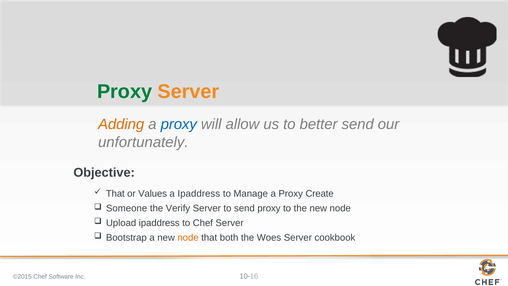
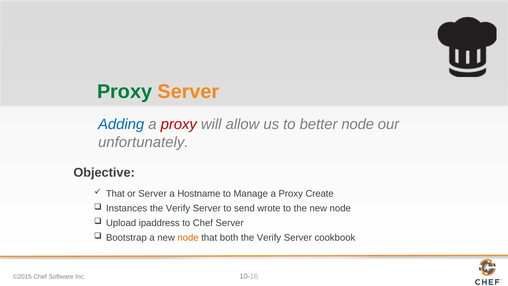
Adding colour: orange -> blue (121, 124)
proxy colour: blue -> red (179, 124)
better send: send -> node (358, 124)
or Values: Values -> Server (153, 194)
a Ipaddress: Ipaddress -> Hostname (199, 194)
Someone: Someone -> Instances (127, 208)
send proxy: proxy -> wrote (269, 208)
Woes: Woes -> Verify (269, 237)
